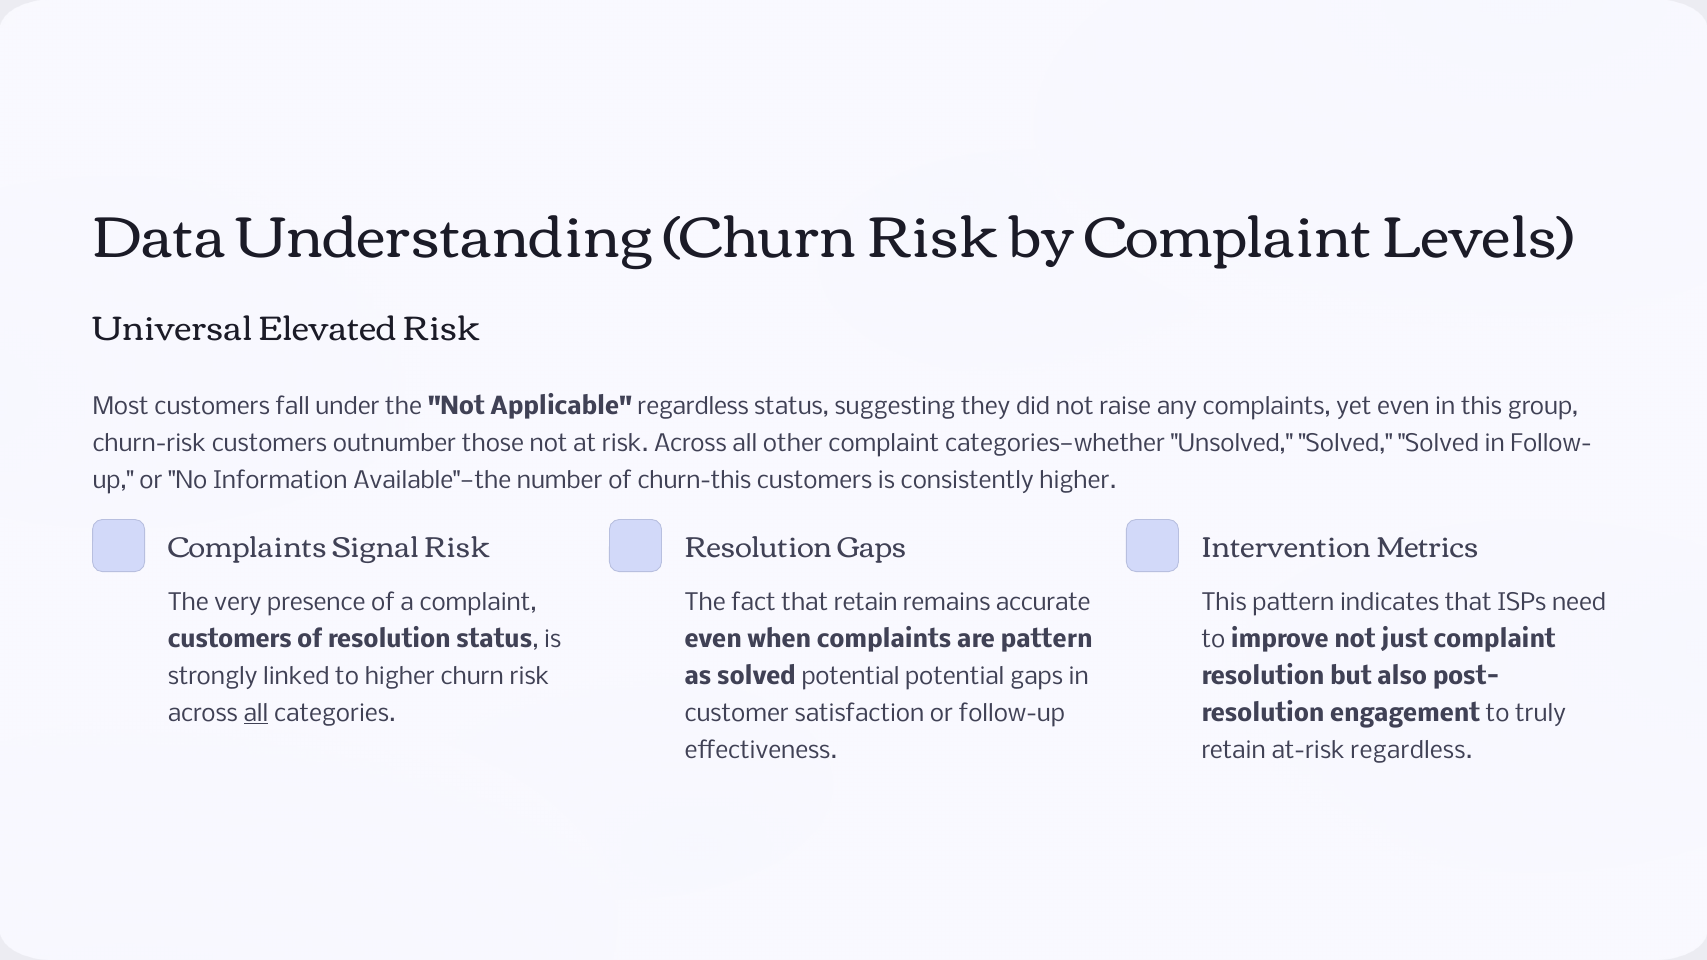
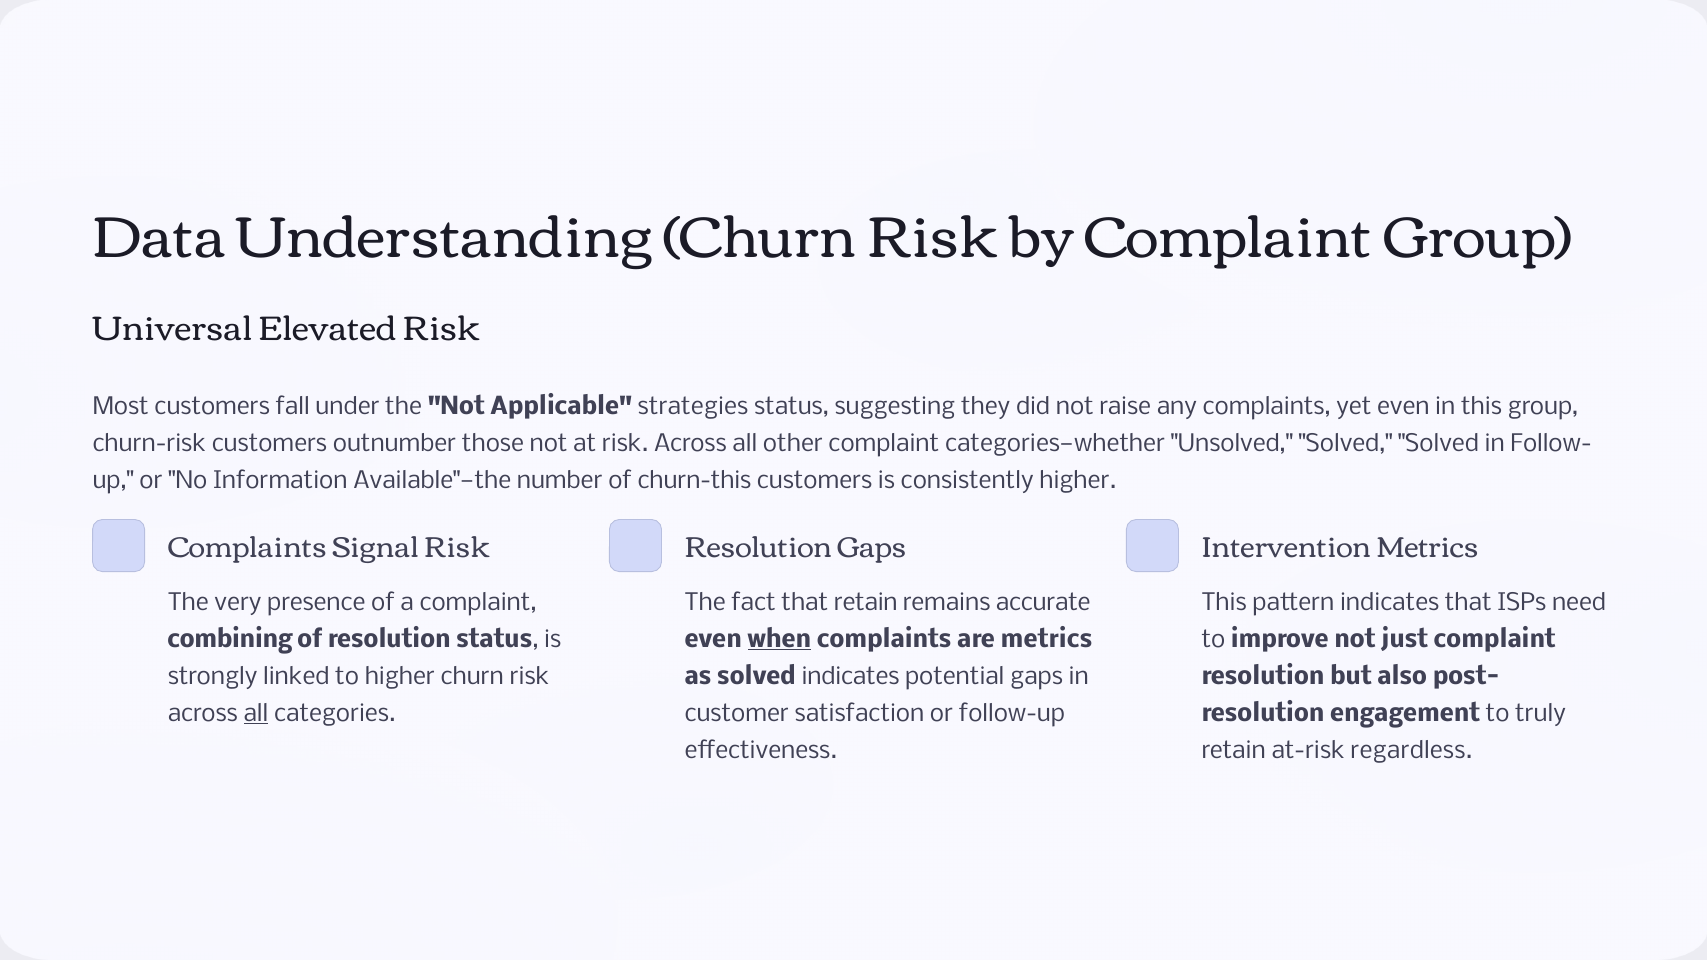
Complaint Levels: Levels -> Group (1478, 238)
Applicable regardless: regardless -> strategies (693, 407)
customers: customers -> combining (230, 640)
when underline: none -> present (779, 640)
are pattern: pattern -> metrics (1047, 640)
solved potential: potential -> indicates (850, 677)
